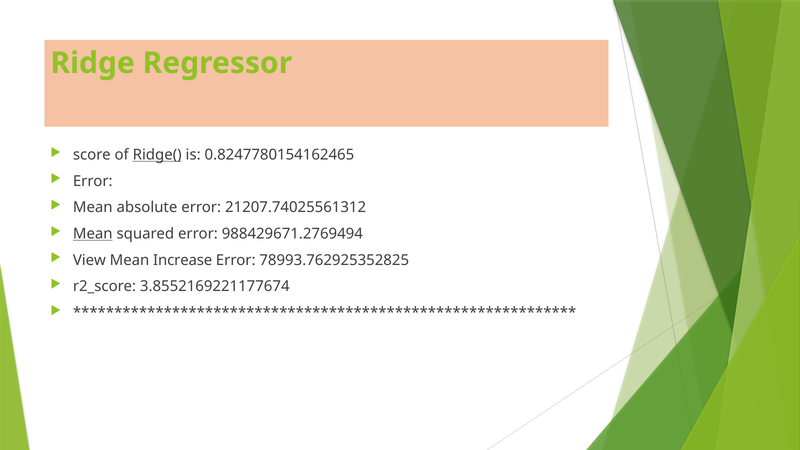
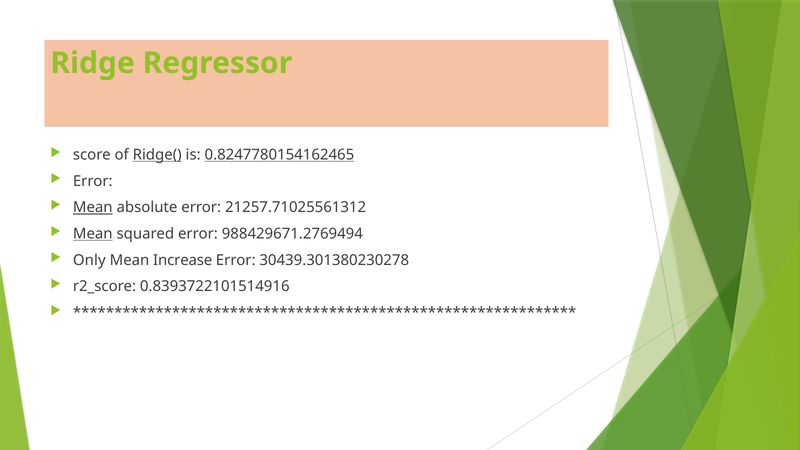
0.8247780154162465 underline: none -> present (279, 155)
Mean underline: none -> present (93, 208)
21207.74025561312: 21207.74025561312 -> 21257.71025561312 (296, 208)
View: View -> Only (89, 260)
78993.762925352825: 78993.762925352825 -> 30439.301380230278 (334, 260)
3.8552169221177674: 3.8552169221177674 -> 0.8393722101514916 (215, 287)
